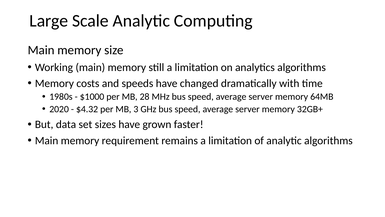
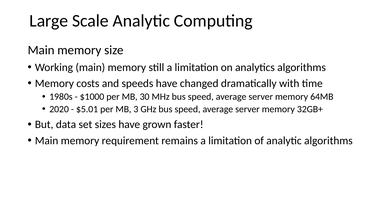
28: 28 -> 30 (145, 97)
$4.32: $4.32 -> $5.01 (87, 109)
